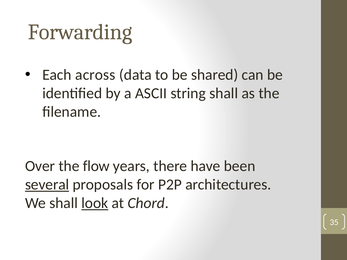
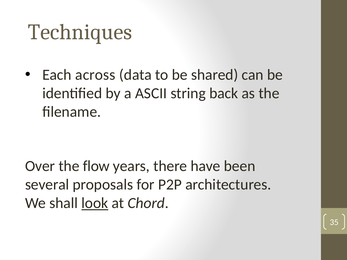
Forwarding: Forwarding -> Techniques (80, 32)
string shall: shall -> back (224, 93)
several underline: present -> none (47, 185)
